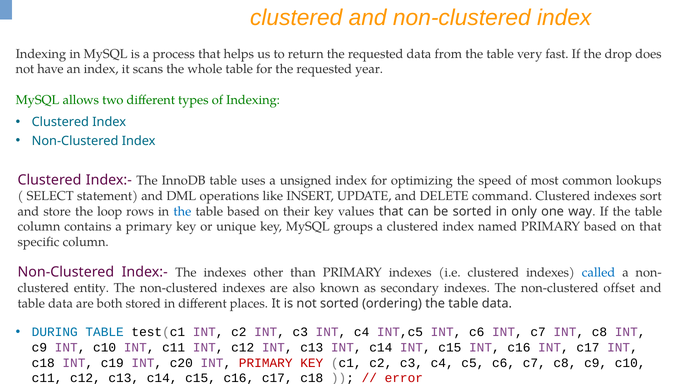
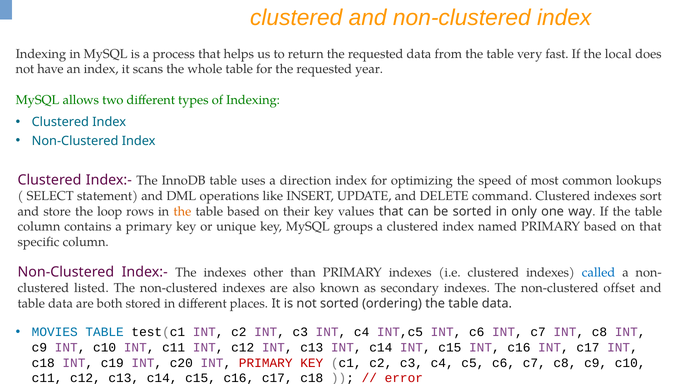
drop: drop -> local (618, 54)
unsigned: unsigned -> direction (306, 180)
the colour: blue -> orange (182, 211)
entity: entity -> listed (91, 288)
DURING: DURING -> MOVIES (55, 332)
